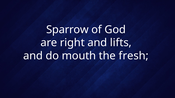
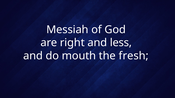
Sparrow: Sparrow -> Messiah (67, 30)
lifts: lifts -> less (121, 43)
